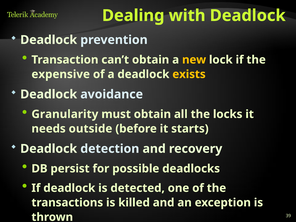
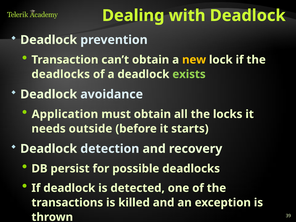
expensive: expensive -> deadlocks (61, 74)
exists colour: yellow -> light green (189, 74)
Granularity: Granularity -> Application (65, 114)
